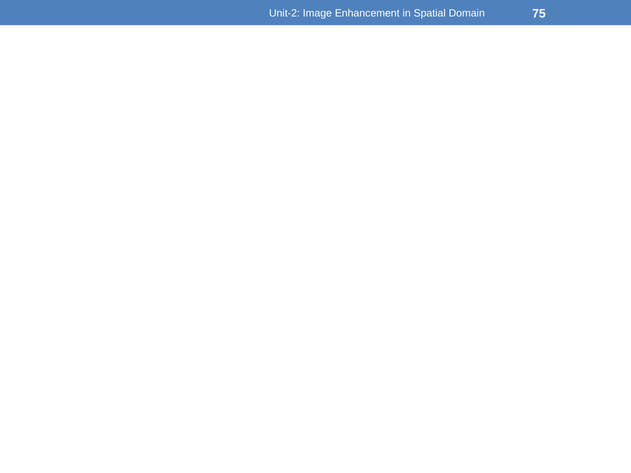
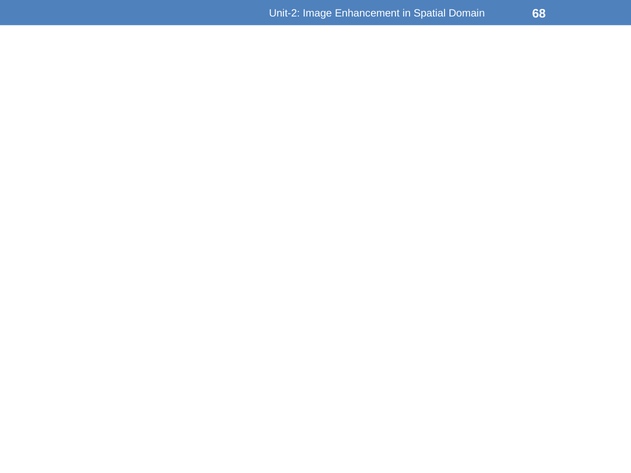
75: 75 -> 68 (539, 13)
